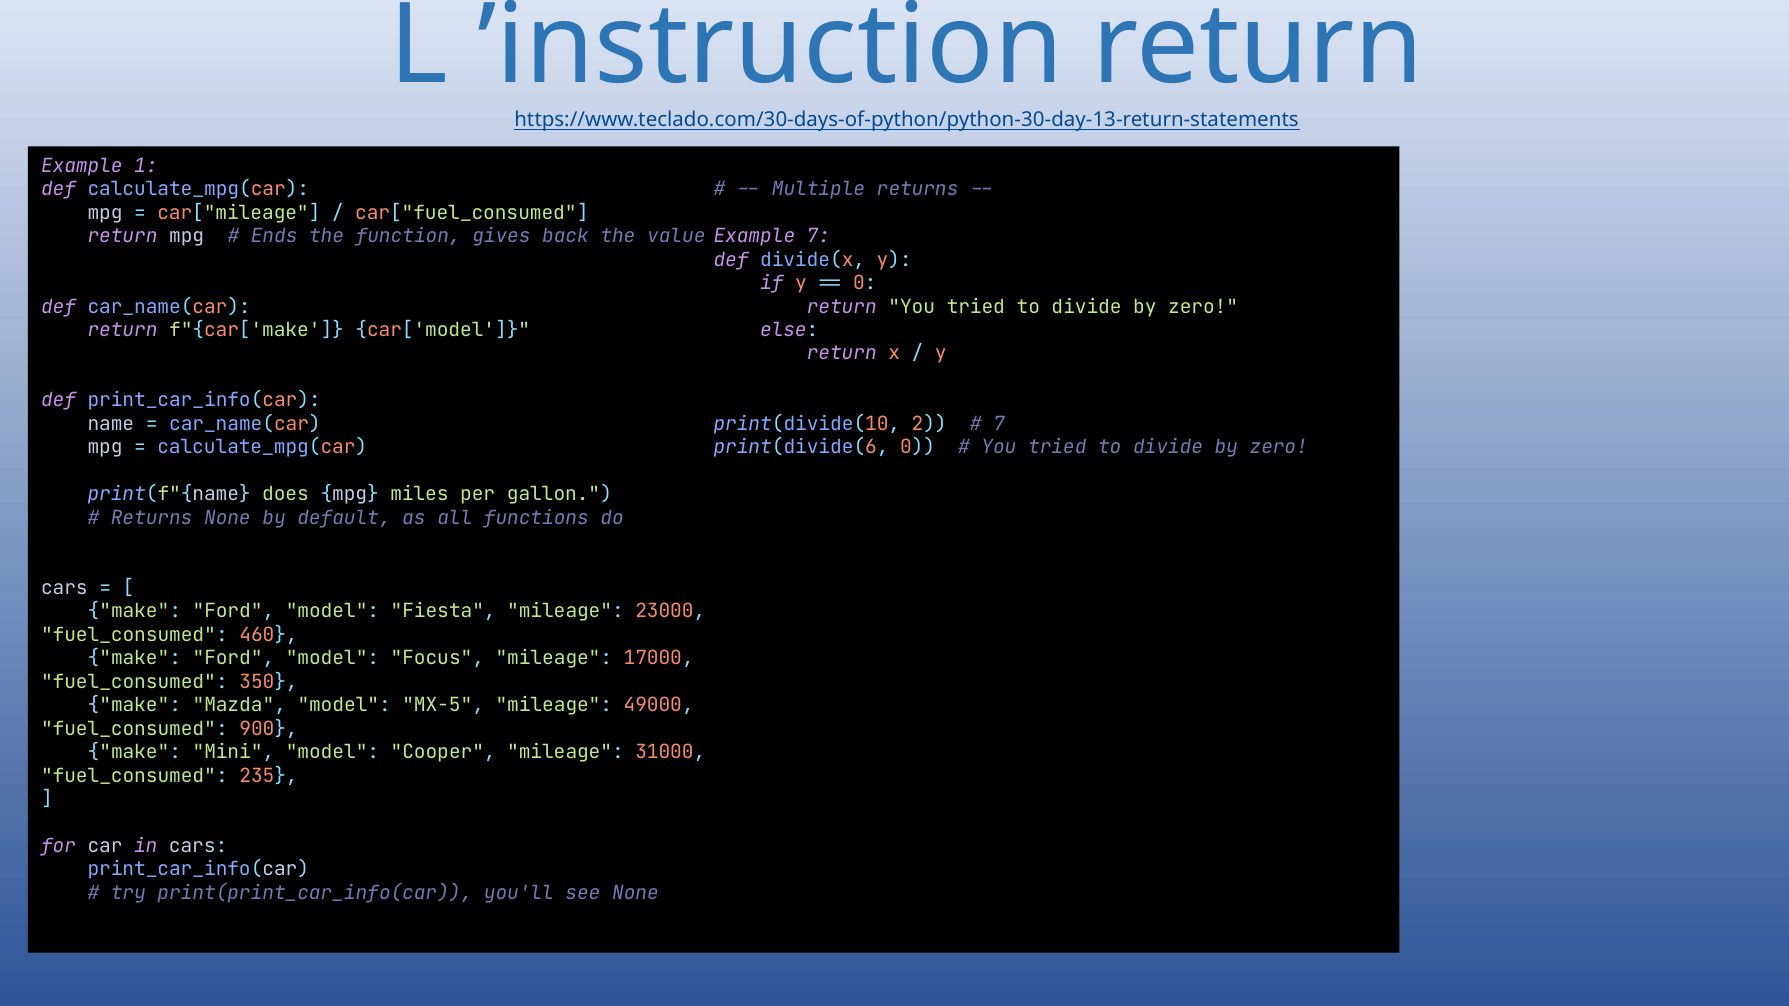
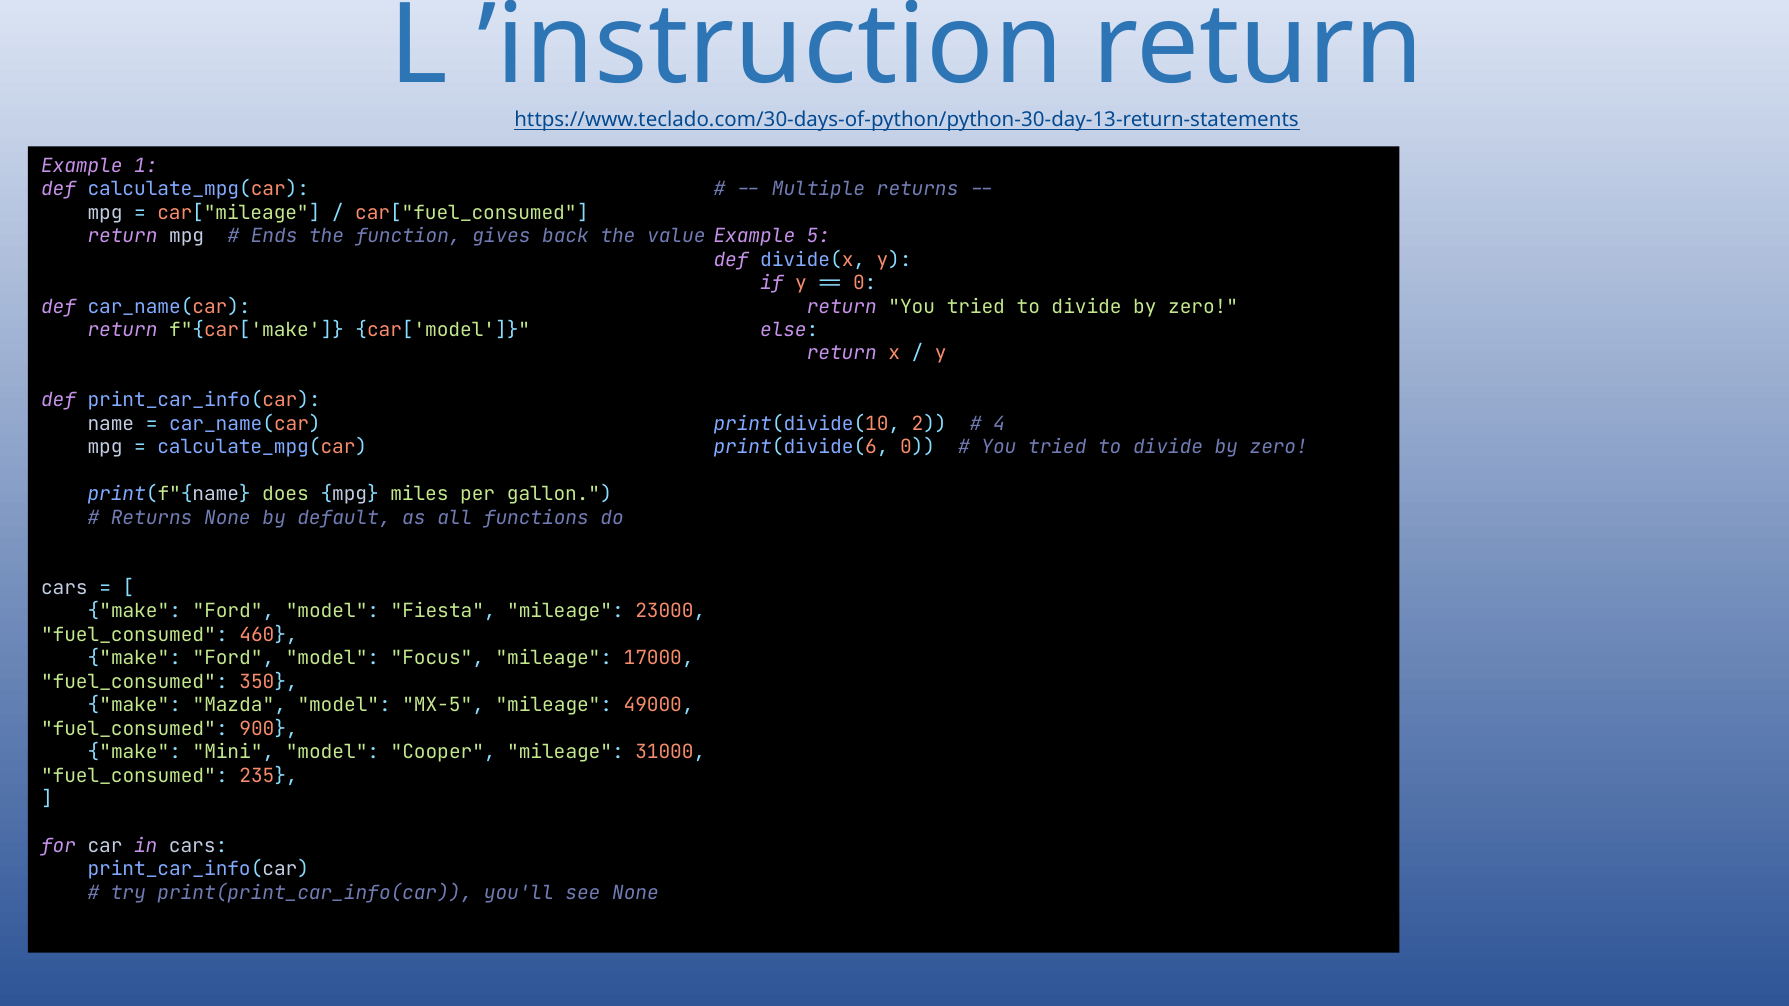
Example 7: 7 -> 5 (818, 236)
7: 7 -> 4 (999, 424)
